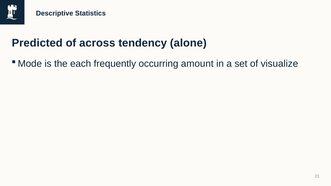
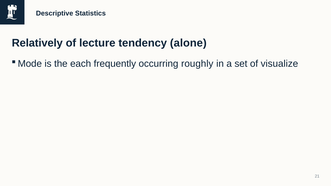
Predicted: Predicted -> Relatively (37, 43)
across: across -> lecture (97, 43)
amount: amount -> roughly (197, 64)
